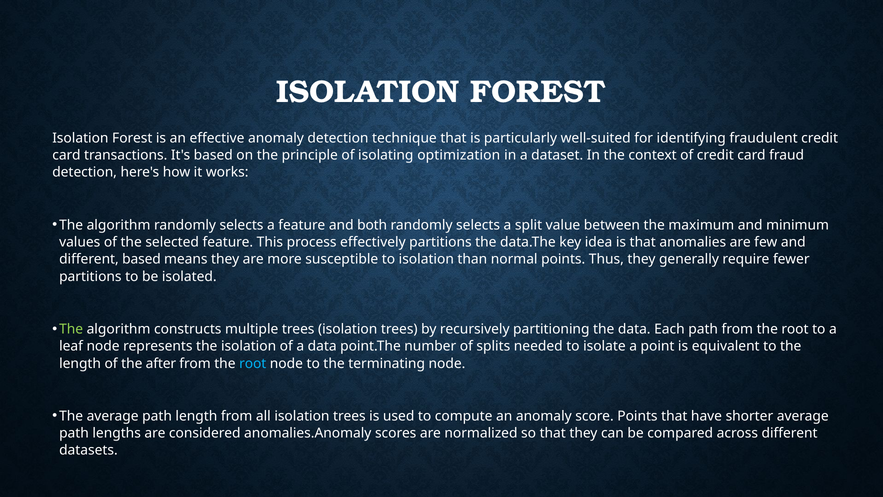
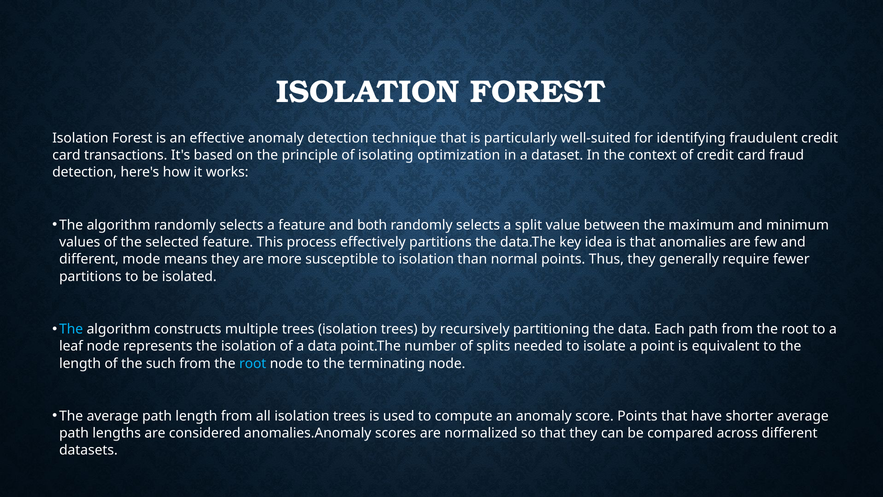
different based: based -> mode (141, 259)
The colour: light green -> light blue (71, 329)
after: after -> such (161, 363)
